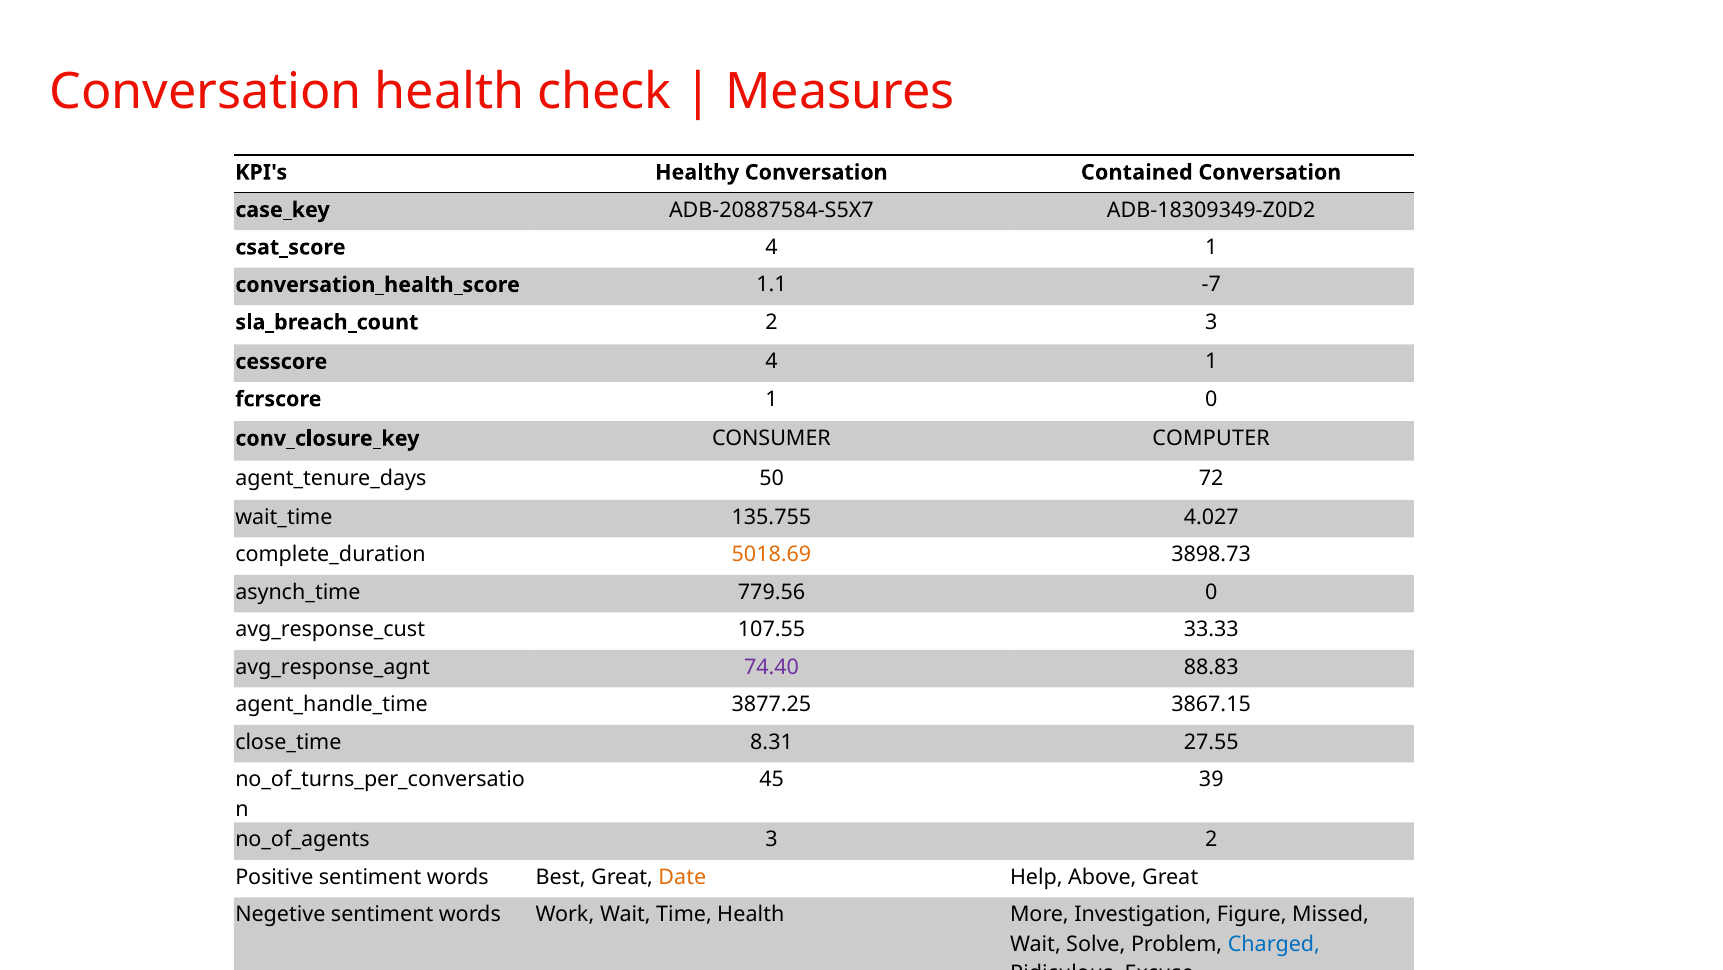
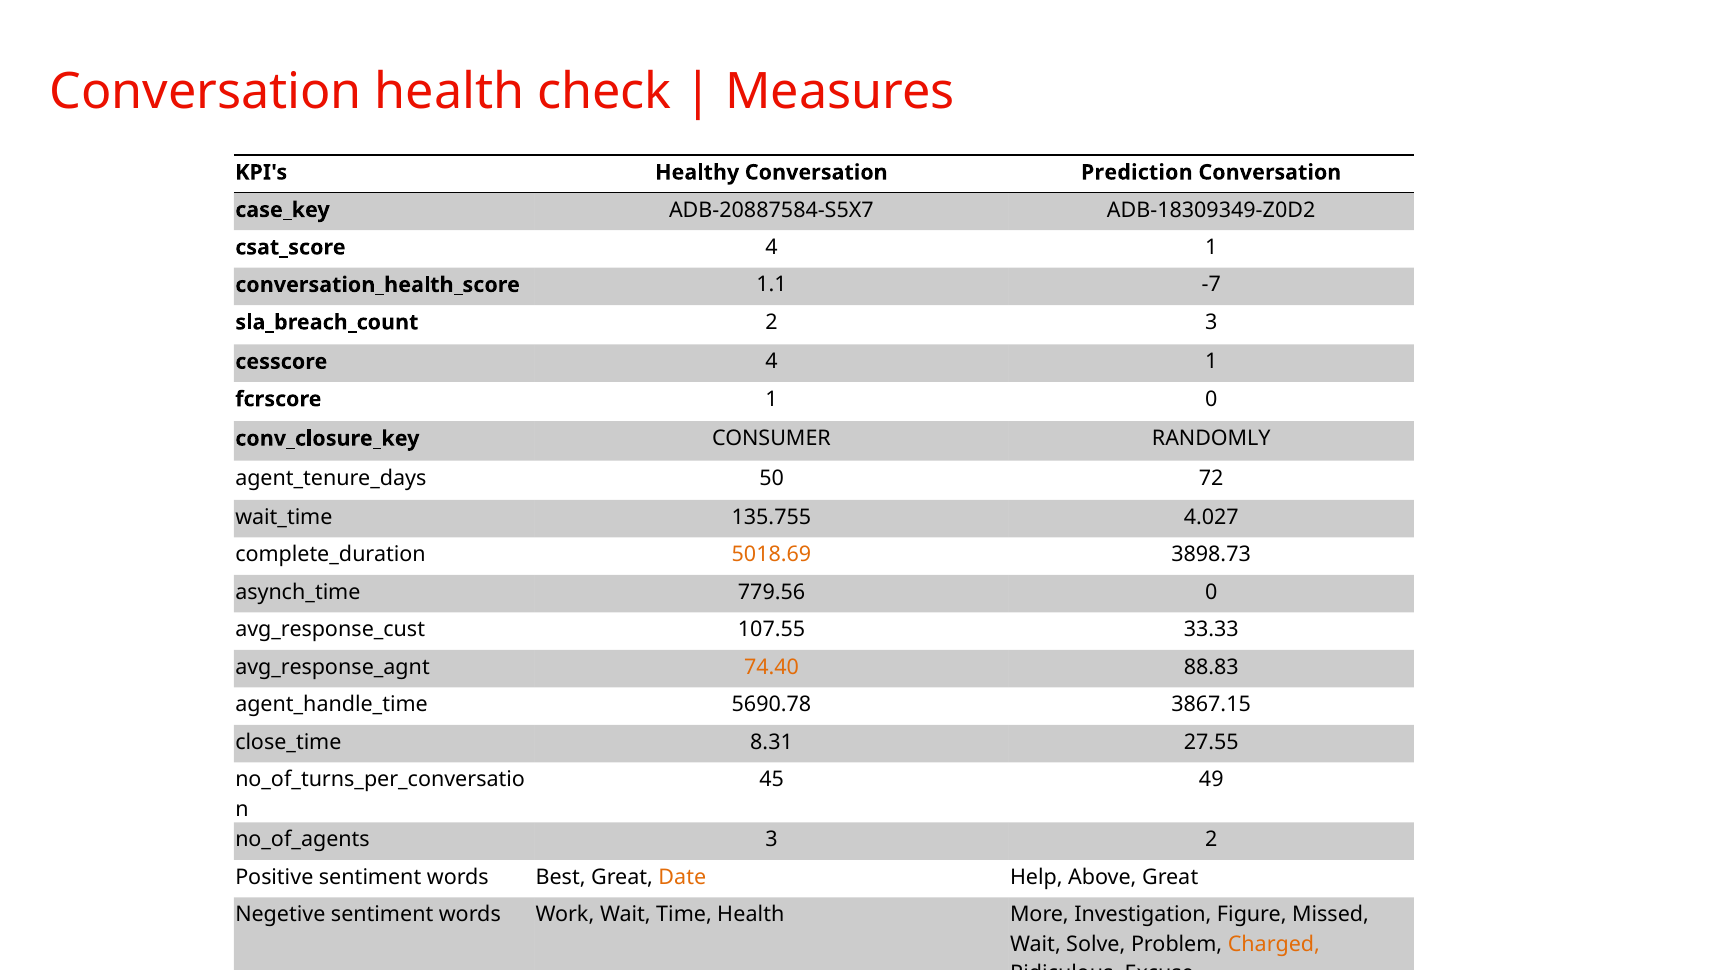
Contained: Contained -> Prediction (1137, 172)
COMPUTER: COMPUTER -> RANDOMLY (1211, 438)
74.40 colour: purple -> orange (772, 667)
3877.25: 3877.25 -> 5690.78 (771, 704)
39: 39 -> 49 (1211, 779)
Charged colour: blue -> orange (1274, 943)
